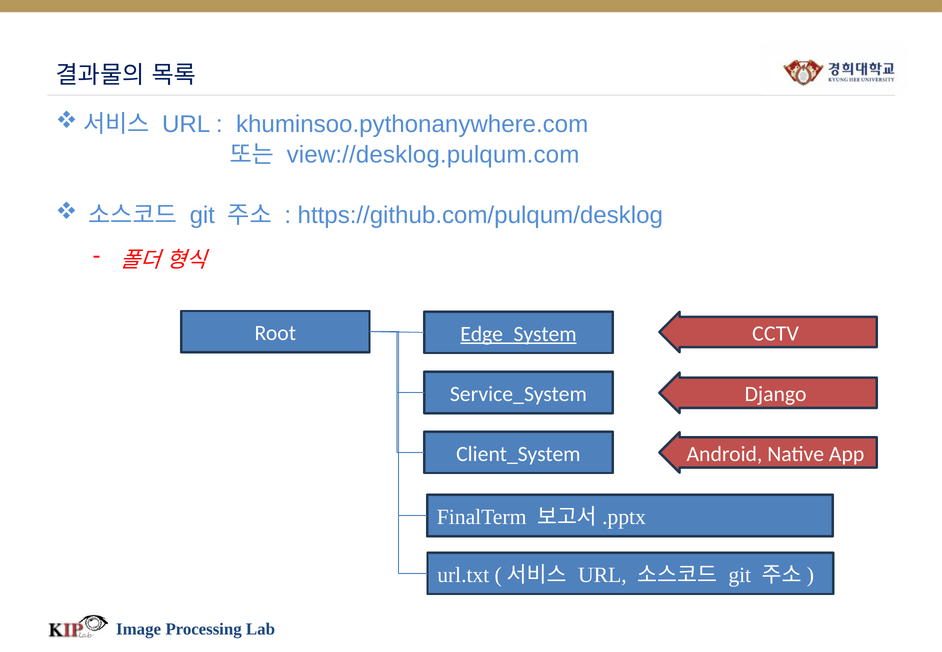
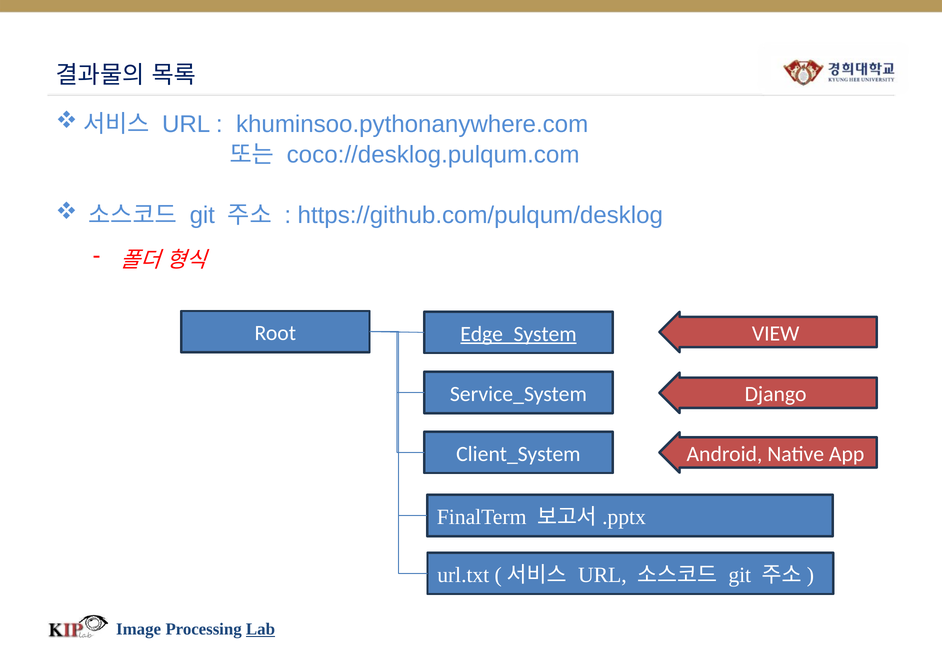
view://desklog.pulqum.com: view://desklog.pulqum.com -> coco://desklog.pulqum.com (433, 155)
CCTV: CCTV -> VIEW (776, 334)
Lab underline: none -> present (260, 629)
